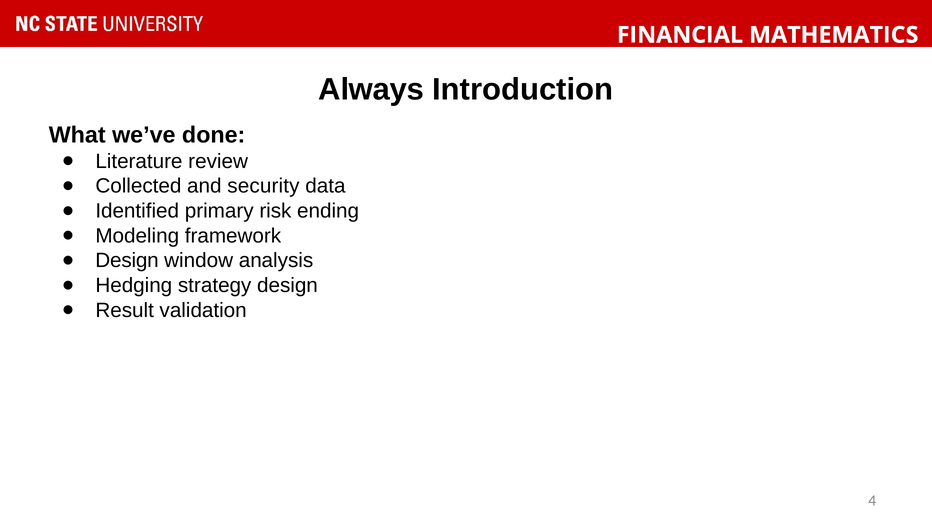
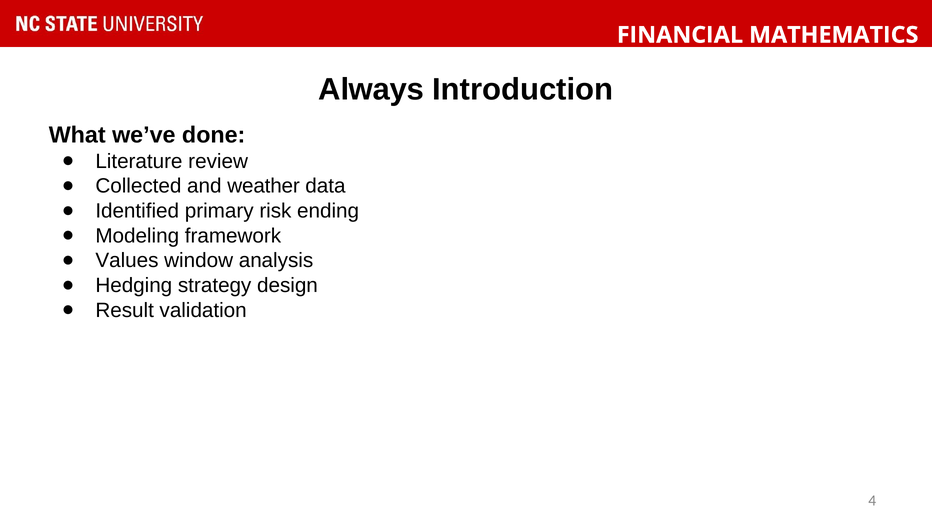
security: security -> weather (264, 186)
Design: Design -> Values (127, 261)
